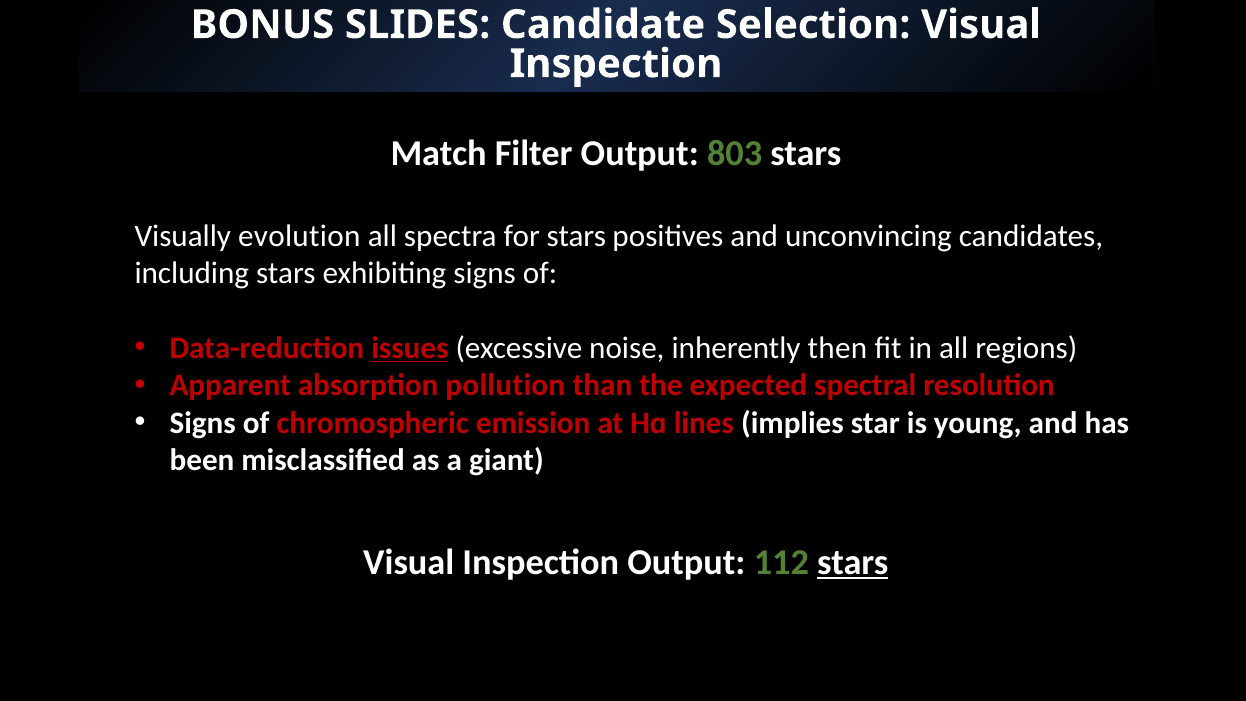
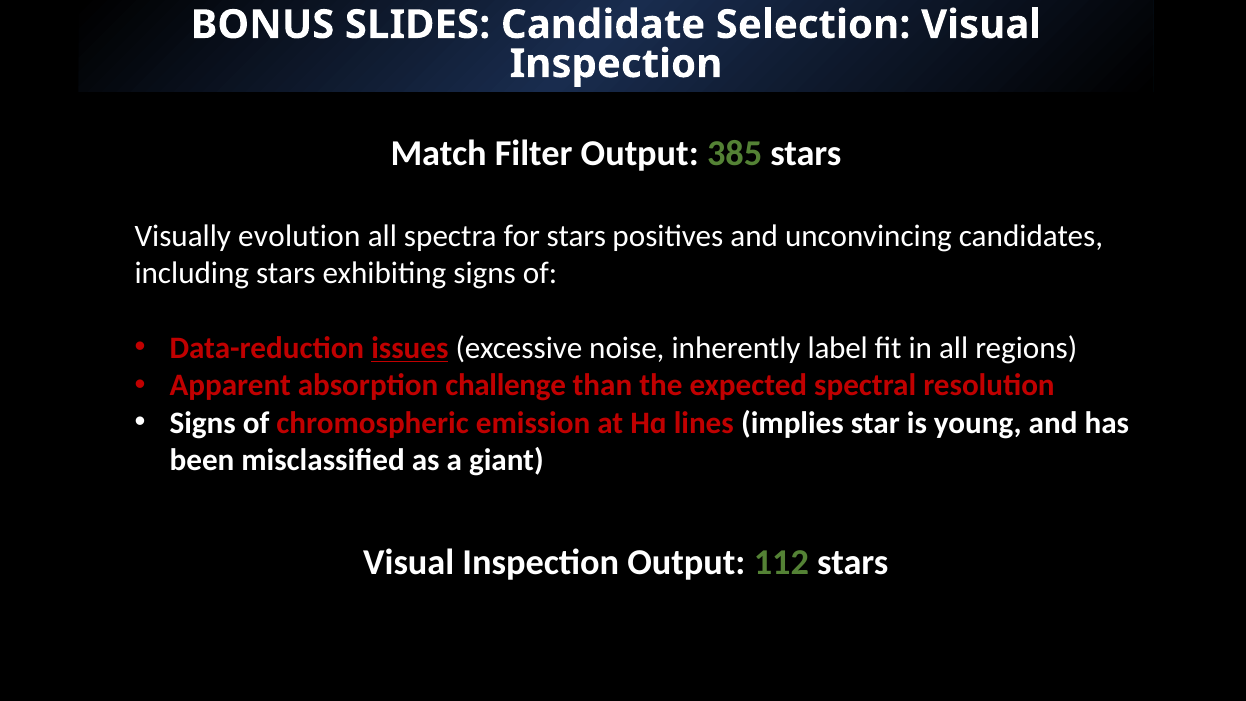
803: 803 -> 385 (735, 153)
then: then -> label (838, 348)
pollution: pollution -> challenge (506, 385)
stars underline: present -> none (853, 562)
